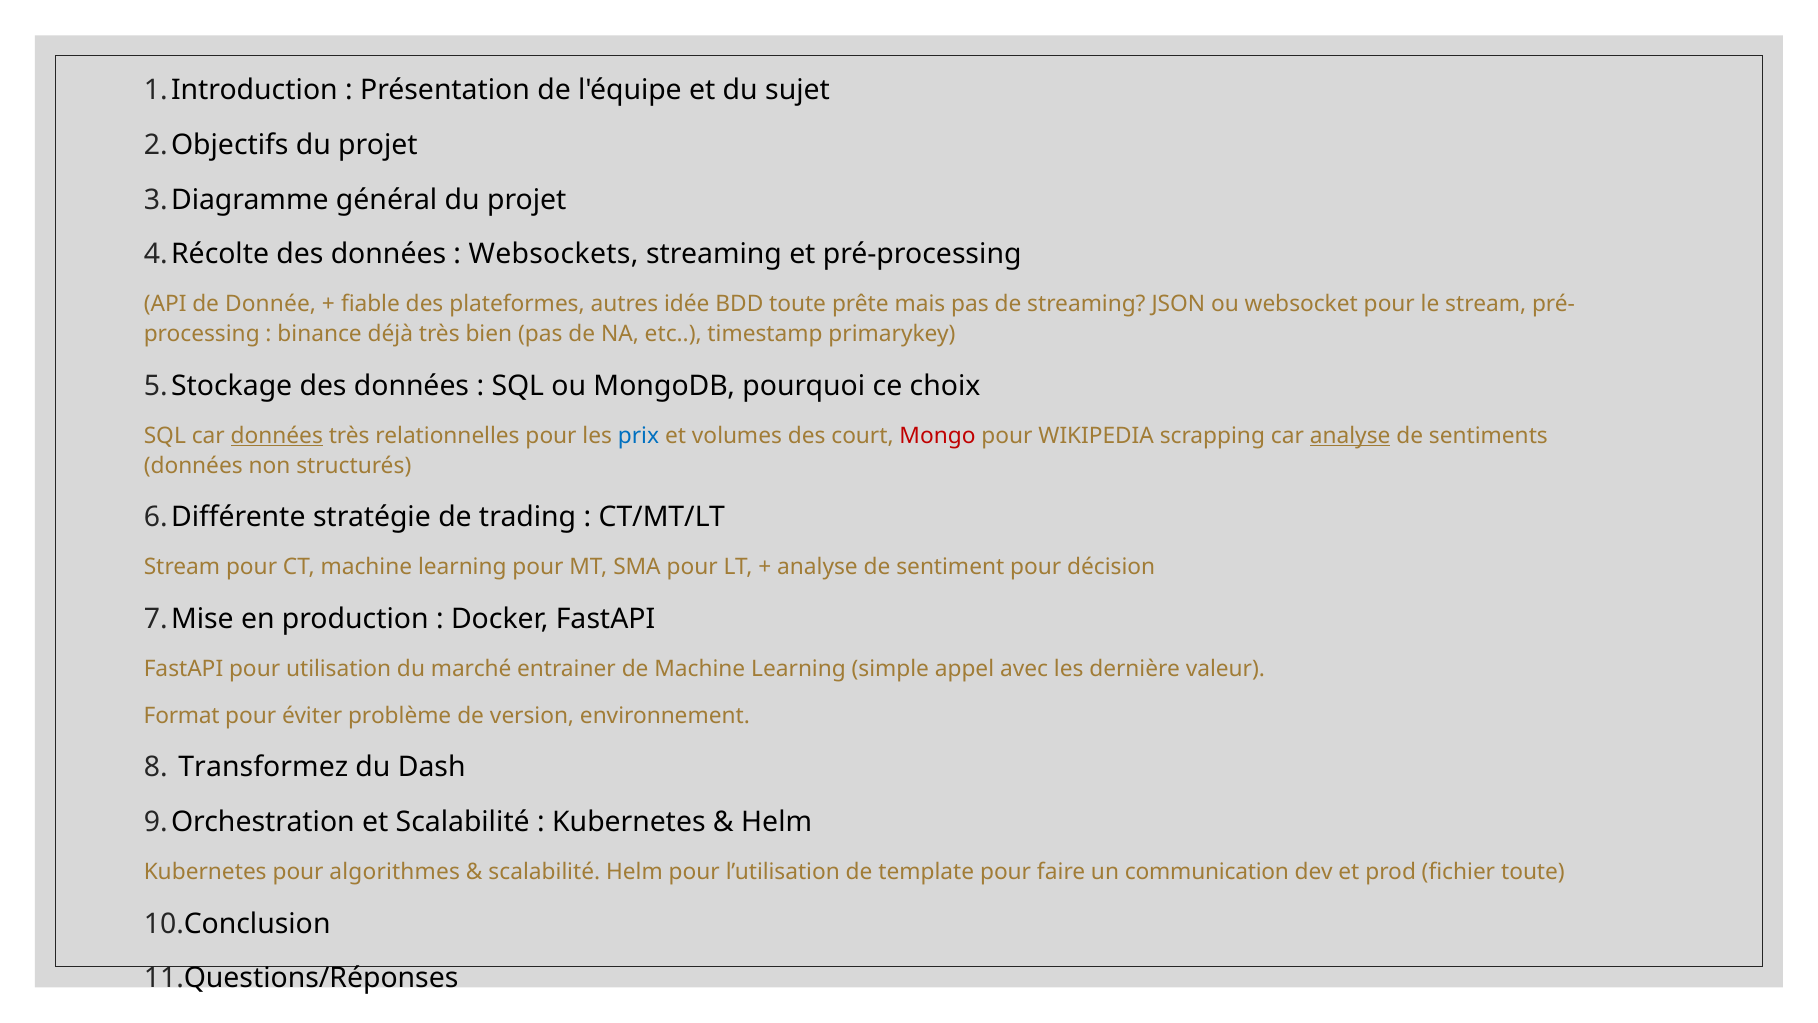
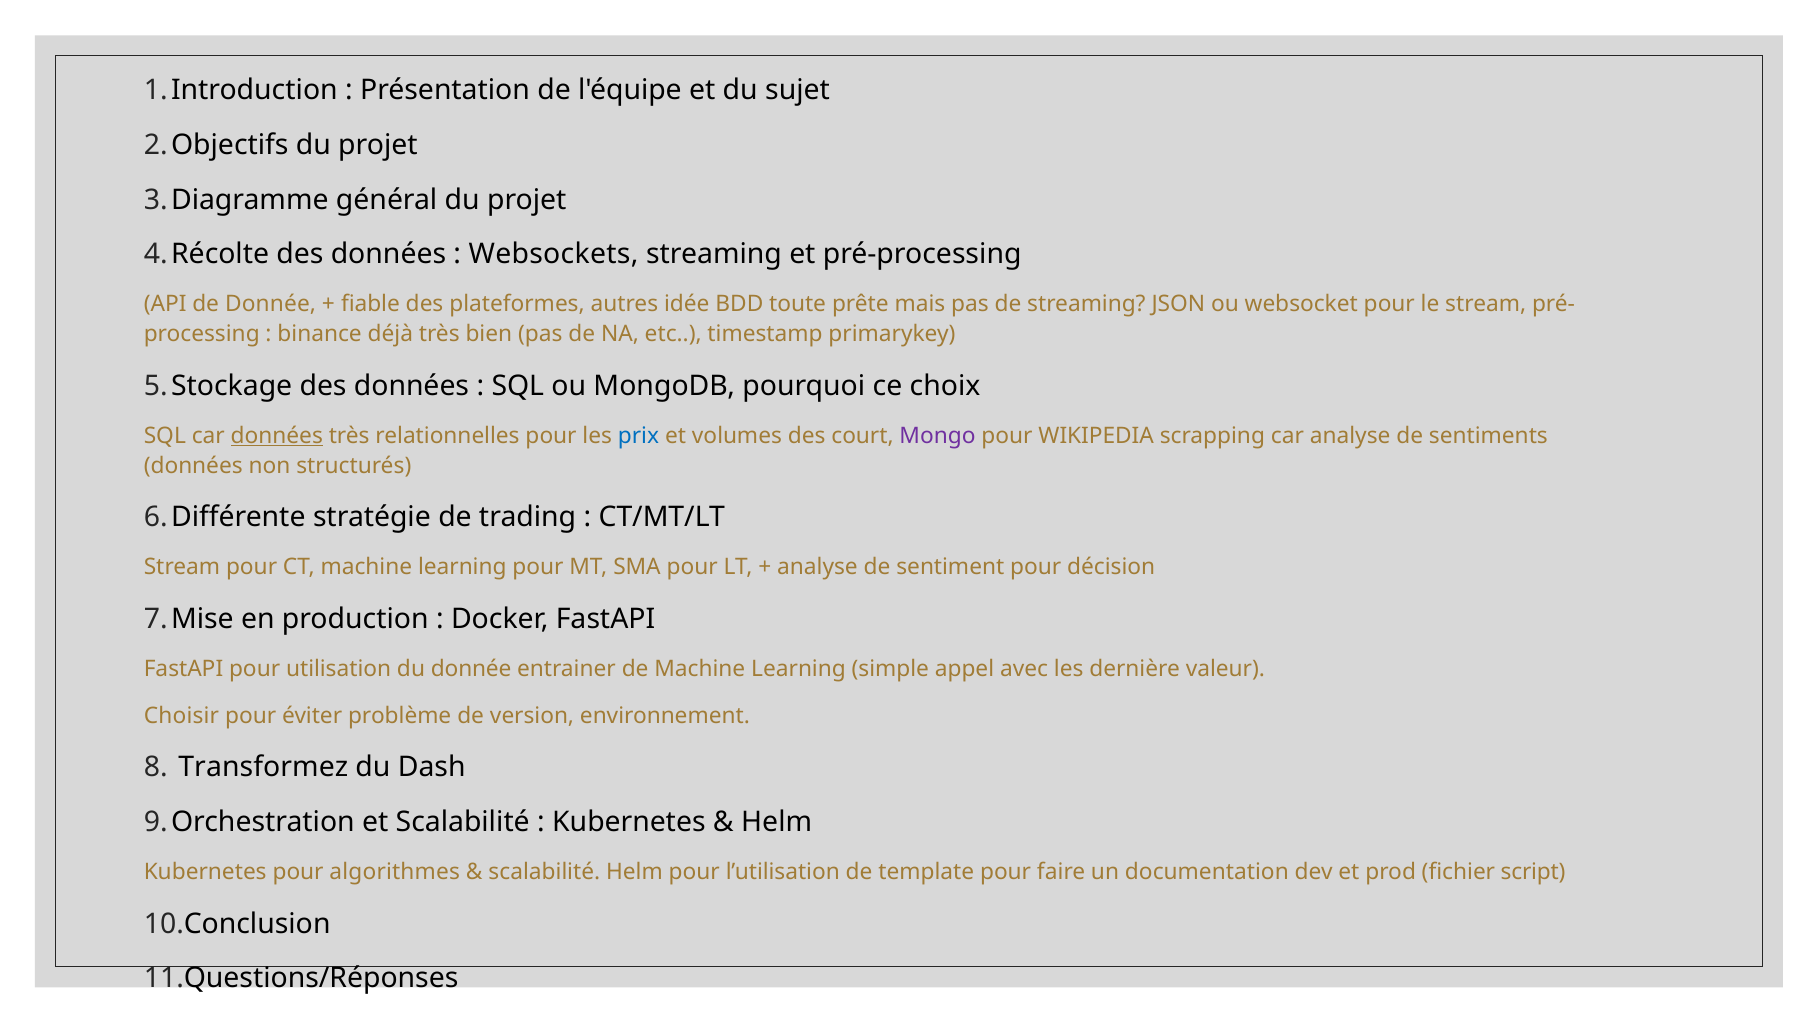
Mongo colour: red -> purple (937, 436)
analyse underline: present -> none (1350, 436)
du marché: marché -> donnée (471, 669)
Format: Format -> Choisir (181, 716)
communication: communication -> documentation (1207, 872)
fichier toute: toute -> script (1533, 872)
